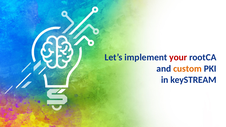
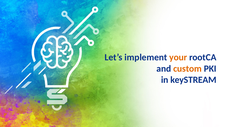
your colour: red -> orange (178, 57)
